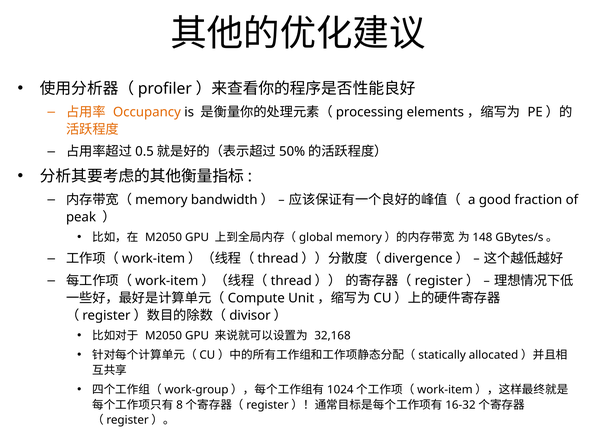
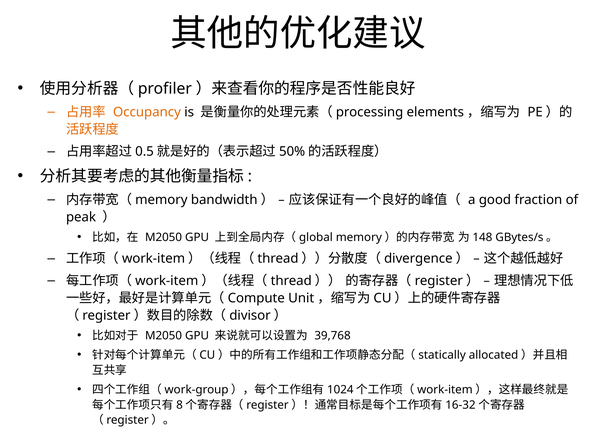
32,168: 32,168 -> 39,768 (332, 336)
